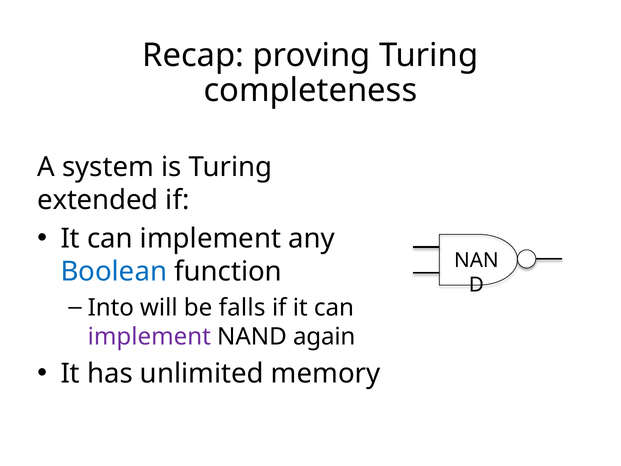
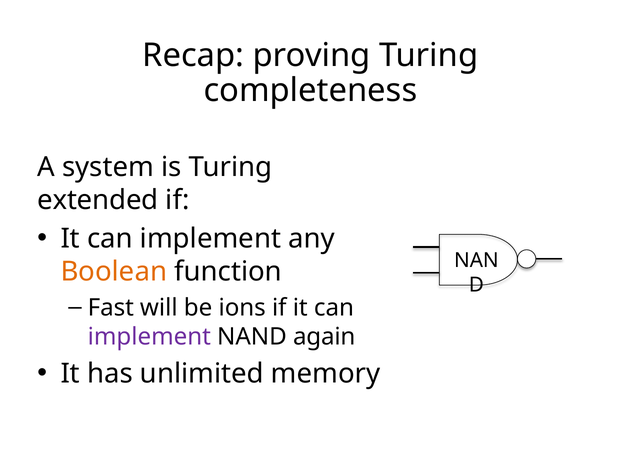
Boolean colour: blue -> orange (114, 272)
Into: Into -> Fast (111, 307)
falls: falls -> ions (242, 307)
